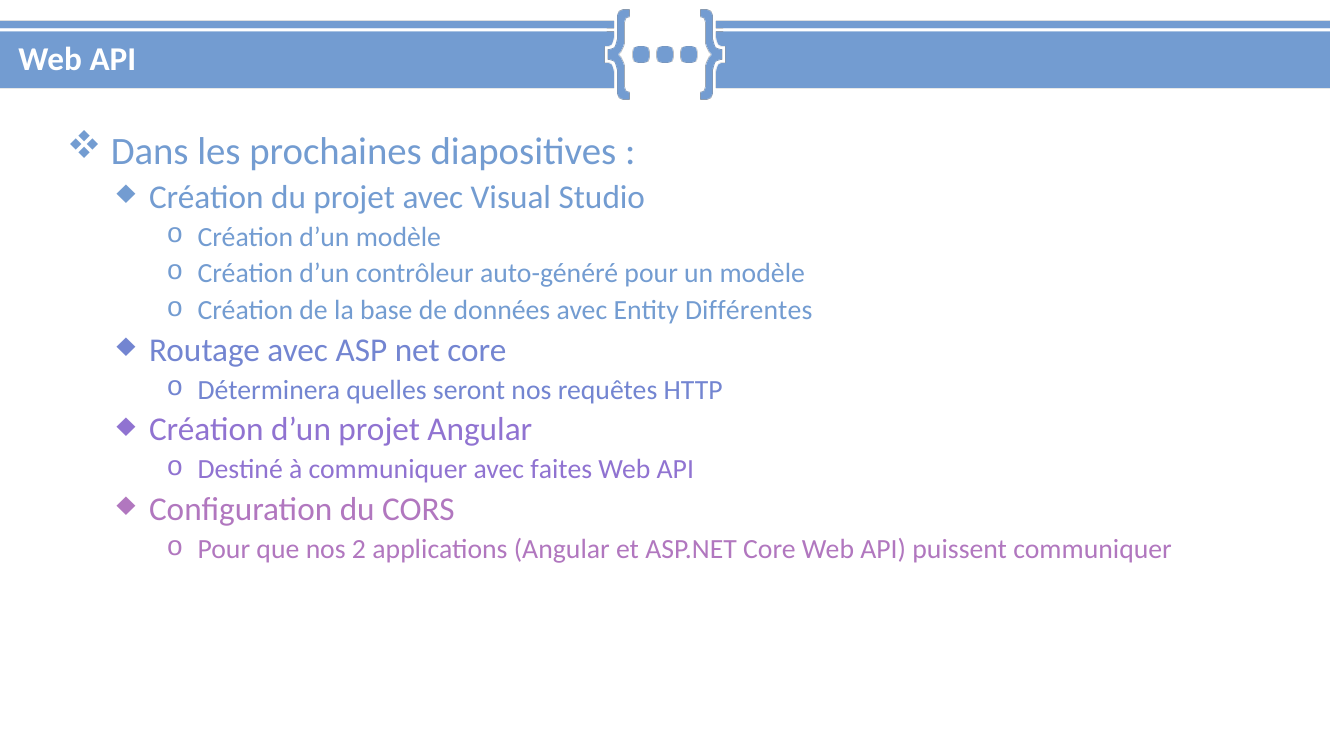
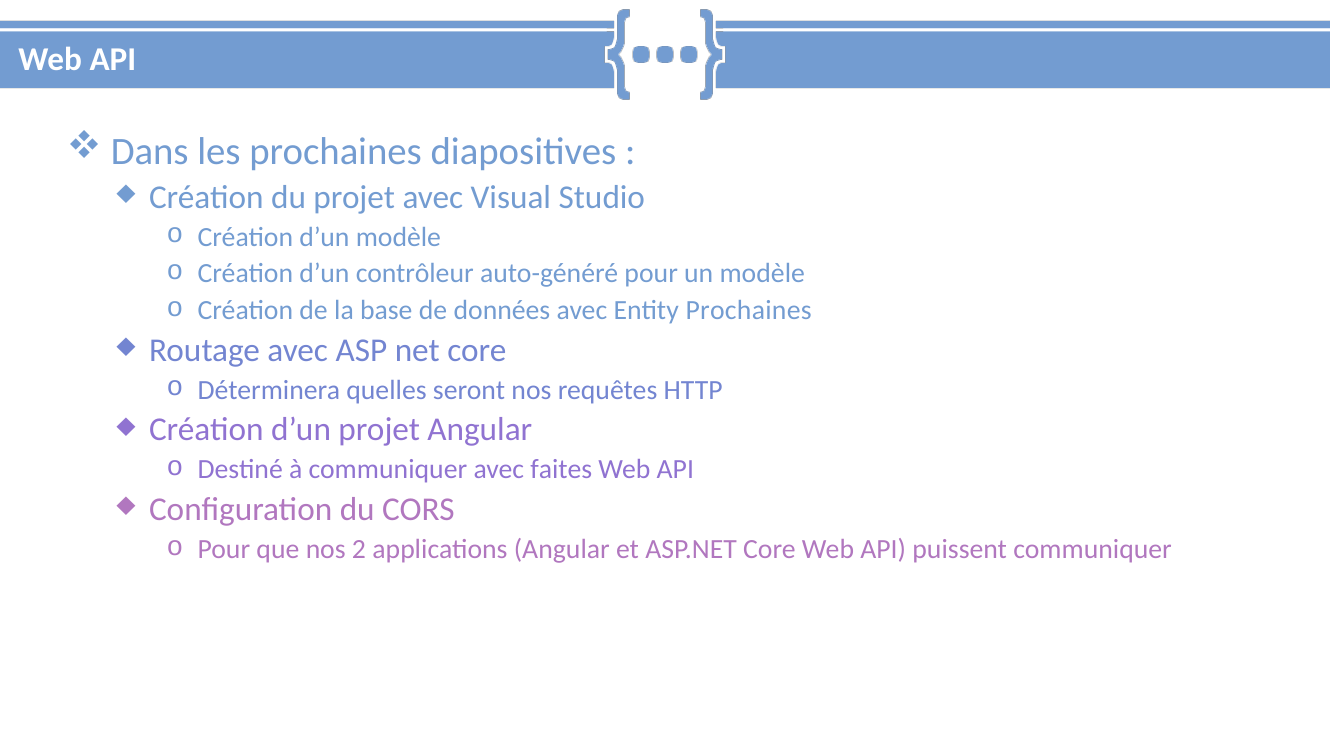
Entity Différentes: Différentes -> Prochaines (749, 311)
